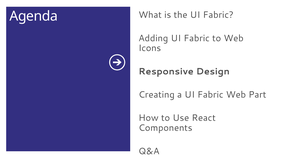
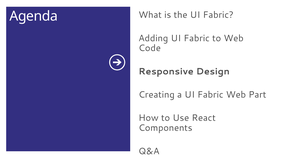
Icons: Icons -> Code (150, 48)
